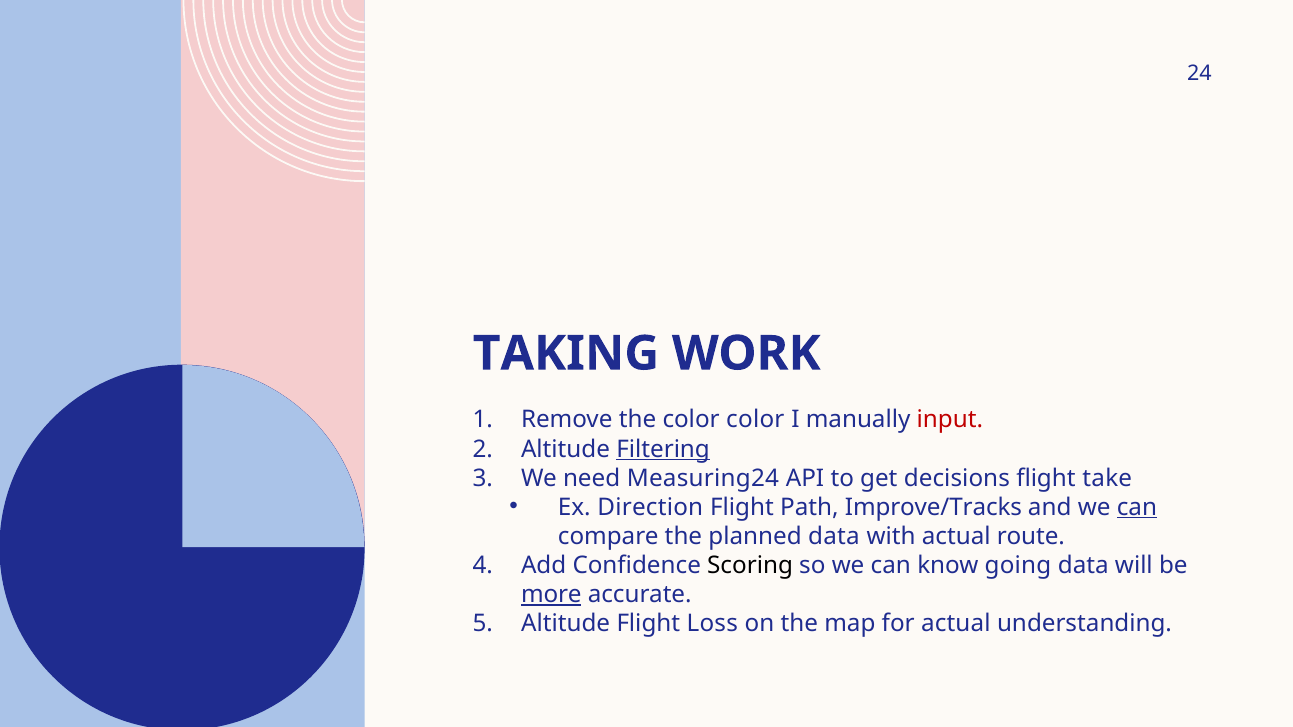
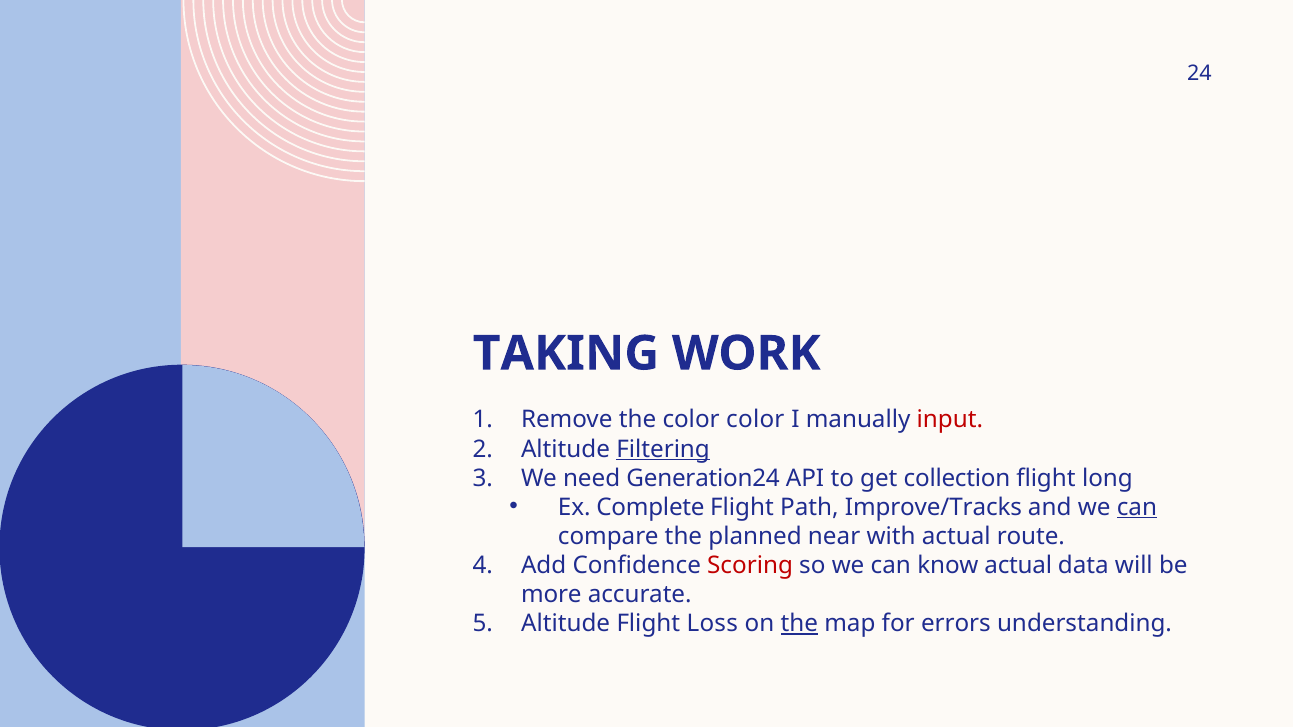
Measuring24: Measuring24 -> Generation24 (703, 478)
decisions: decisions -> collection (957, 478)
take: take -> long (1107, 478)
Direction: Direction -> Complete (651, 507)
planned data: data -> near (834, 537)
Scoring colour: black -> red (750, 566)
know going: going -> actual (1018, 566)
more underline: present -> none (551, 595)
the underline: none -> present (799, 624)
for actual: actual -> errors (956, 624)
